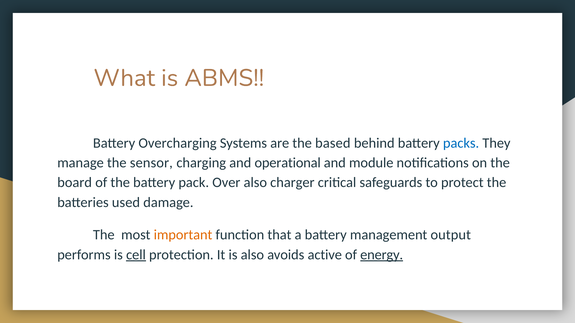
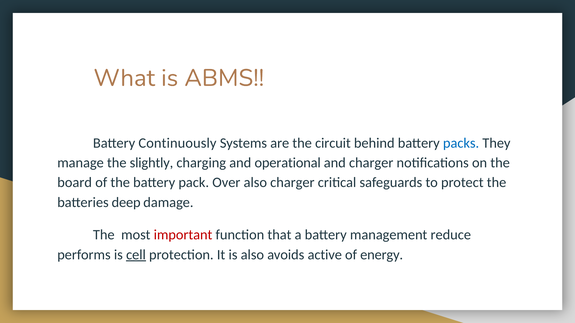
Overcharging: Overcharging -> Continuously (177, 143)
based: based -> circuit (333, 143)
sensor: sensor -> slightly (151, 163)
and module: module -> charger (371, 163)
used: used -> deep (126, 203)
important colour: orange -> red (183, 235)
output: output -> reduce (451, 235)
energy underline: present -> none (382, 255)
